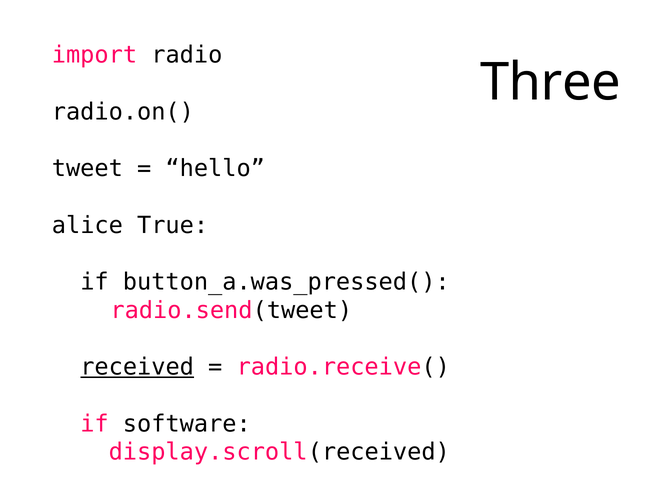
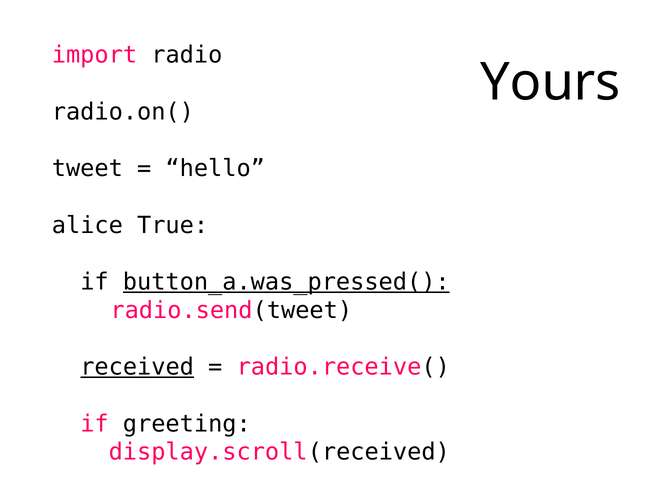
Three: Three -> Yours (550, 82)
button_a.was_pressed( underline: none -> present (286, 282)
software: software -> greeting (187, 424)
